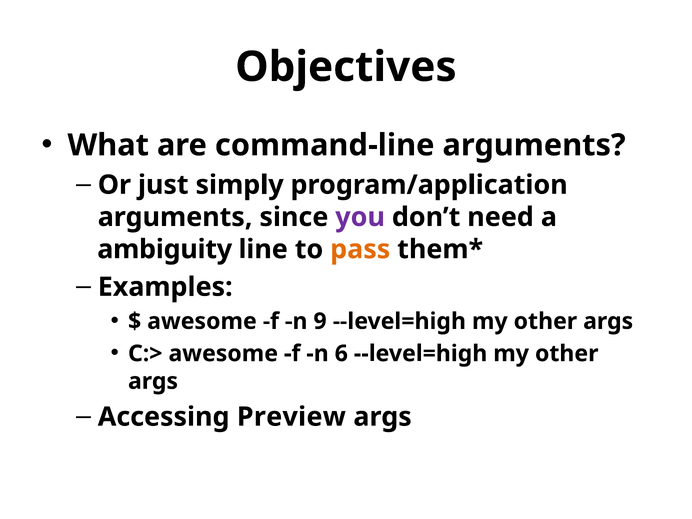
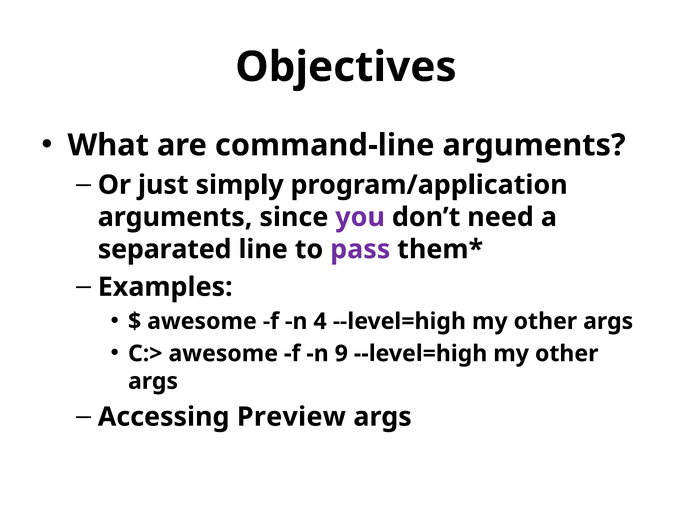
ambiguity: ambiguity -> separated (165, 249)
pass colour: orange -> purple (360, 249)
9: 9 -> 4 (320, 321)
6: 6 -> 9 (341, 354)
